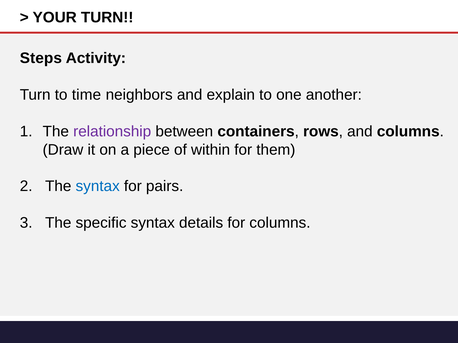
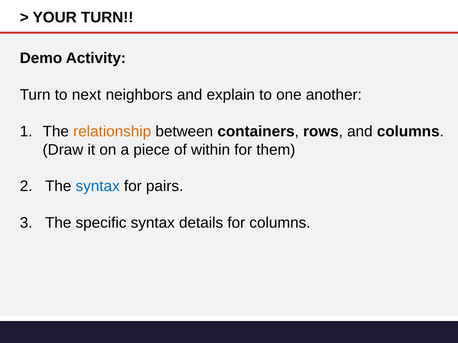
Steps: Steps -> Demo (41, 58)
time: time -> next (86, 95)
relationship colour: purple -> orange (112, 132)
